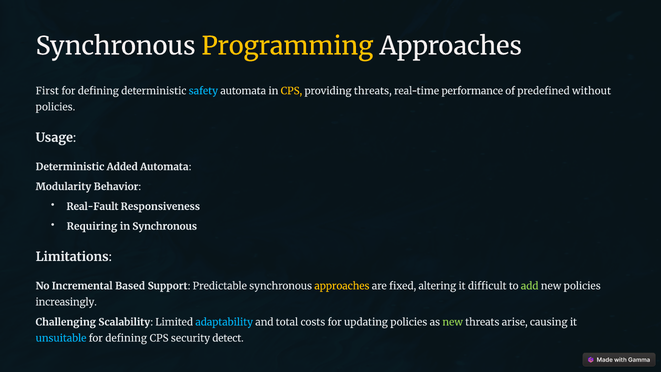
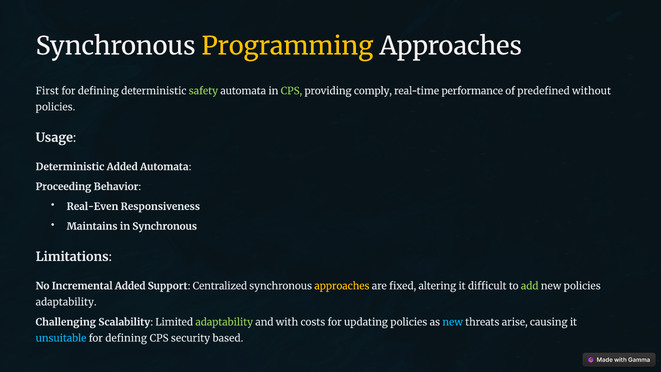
safety colour: light blue -> light green (203, 91)
CPS colour: yellow -> light green (291, 91)
providing threats: threats -> comply (373, 91)
Modularity: Modularity -> Proceeding (64, 187)
Real-Fault: Real-Fault -> Real-Even (92, 206)
Requiring: Requiring -> Maintains (92, 226)
Incremental Based: Based -> Added (130, 286)
Predictable: Predictable -> Centralized (220, 286)
increasingly: increasingly -> adaptability (66, 302)
adaptability colour: light blue -> light green (224, 322)
total: total -> with (287, 322)
new colour: light green -> light blue (453, 322)
detect: detect -> based (228, 338)
